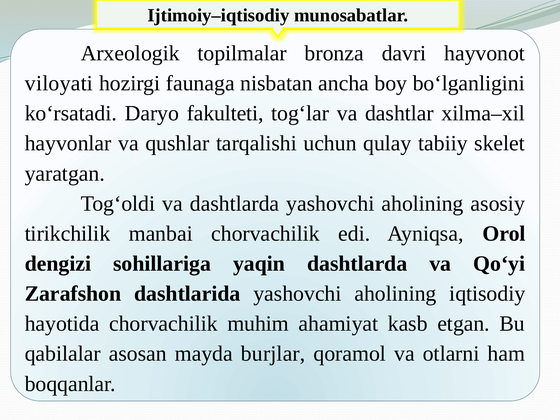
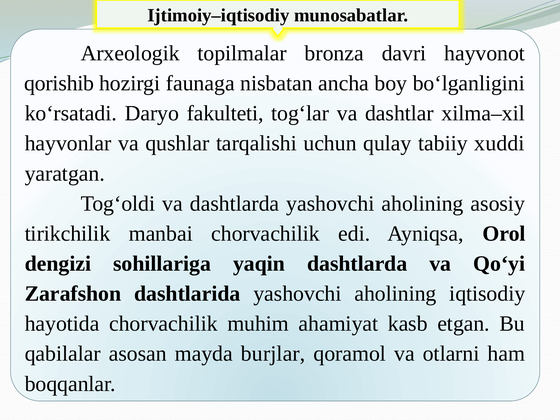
viloyati: viloyati -> qorishib (59, 83)
skelet: skelet -> xuddi (499, 143)
